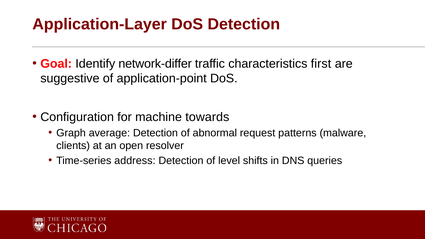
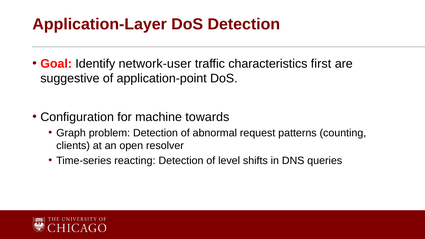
network-differ: network-differ -> network-user (155, 64)
average: average -> problem (109, 133)
malware: malware -> counting (343, 133)
address: address -> reacting (135, 161)
